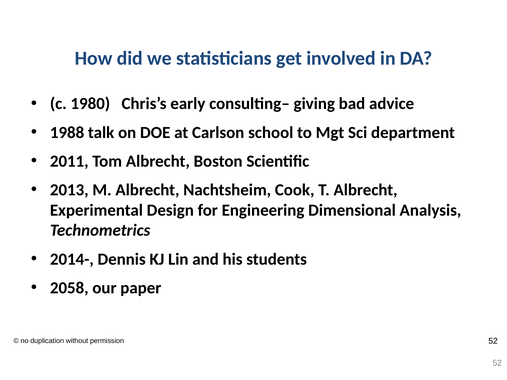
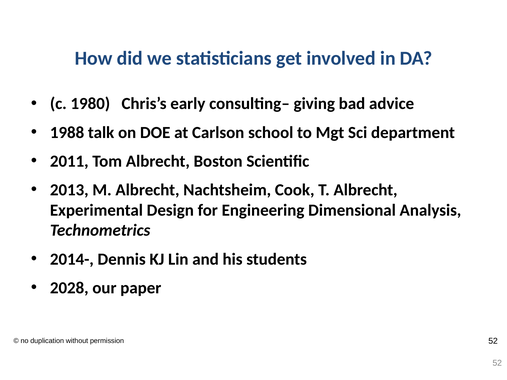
2058: 2058 -> 2028 (69, 288)
